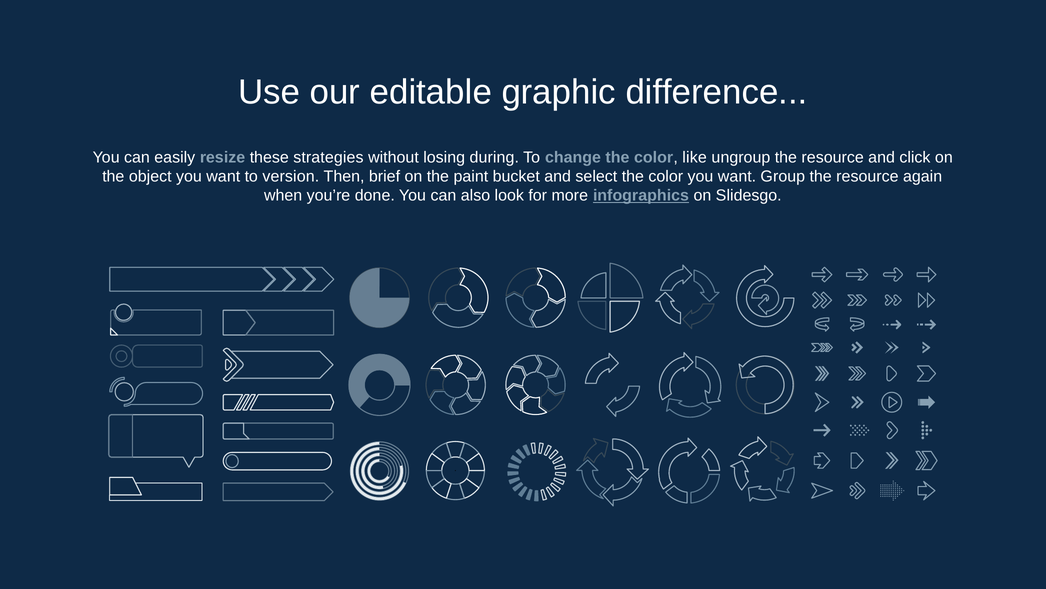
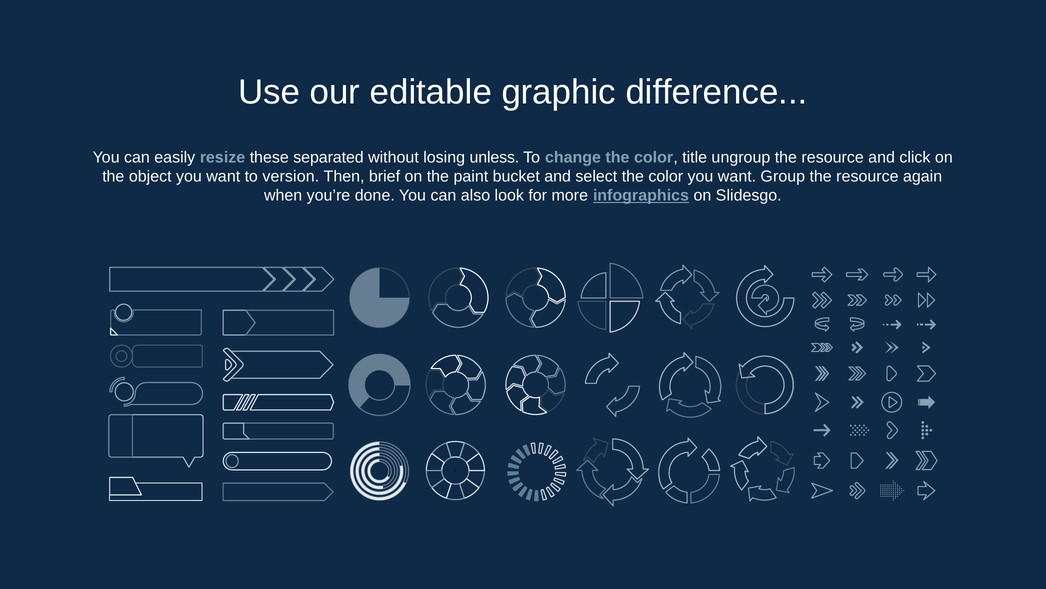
strategies: strategies -> separated (329, 157)
during: during -> unless (494, 157)
like: like -> title (695, 157)
